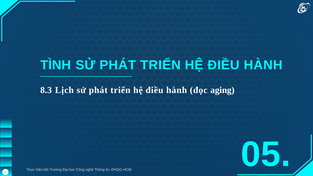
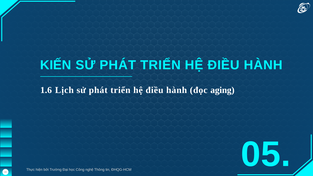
TÌNH: TÌNH -> KIẾN (56, 65)
8.3: 8.3 -> 1.6 (46, 90)
